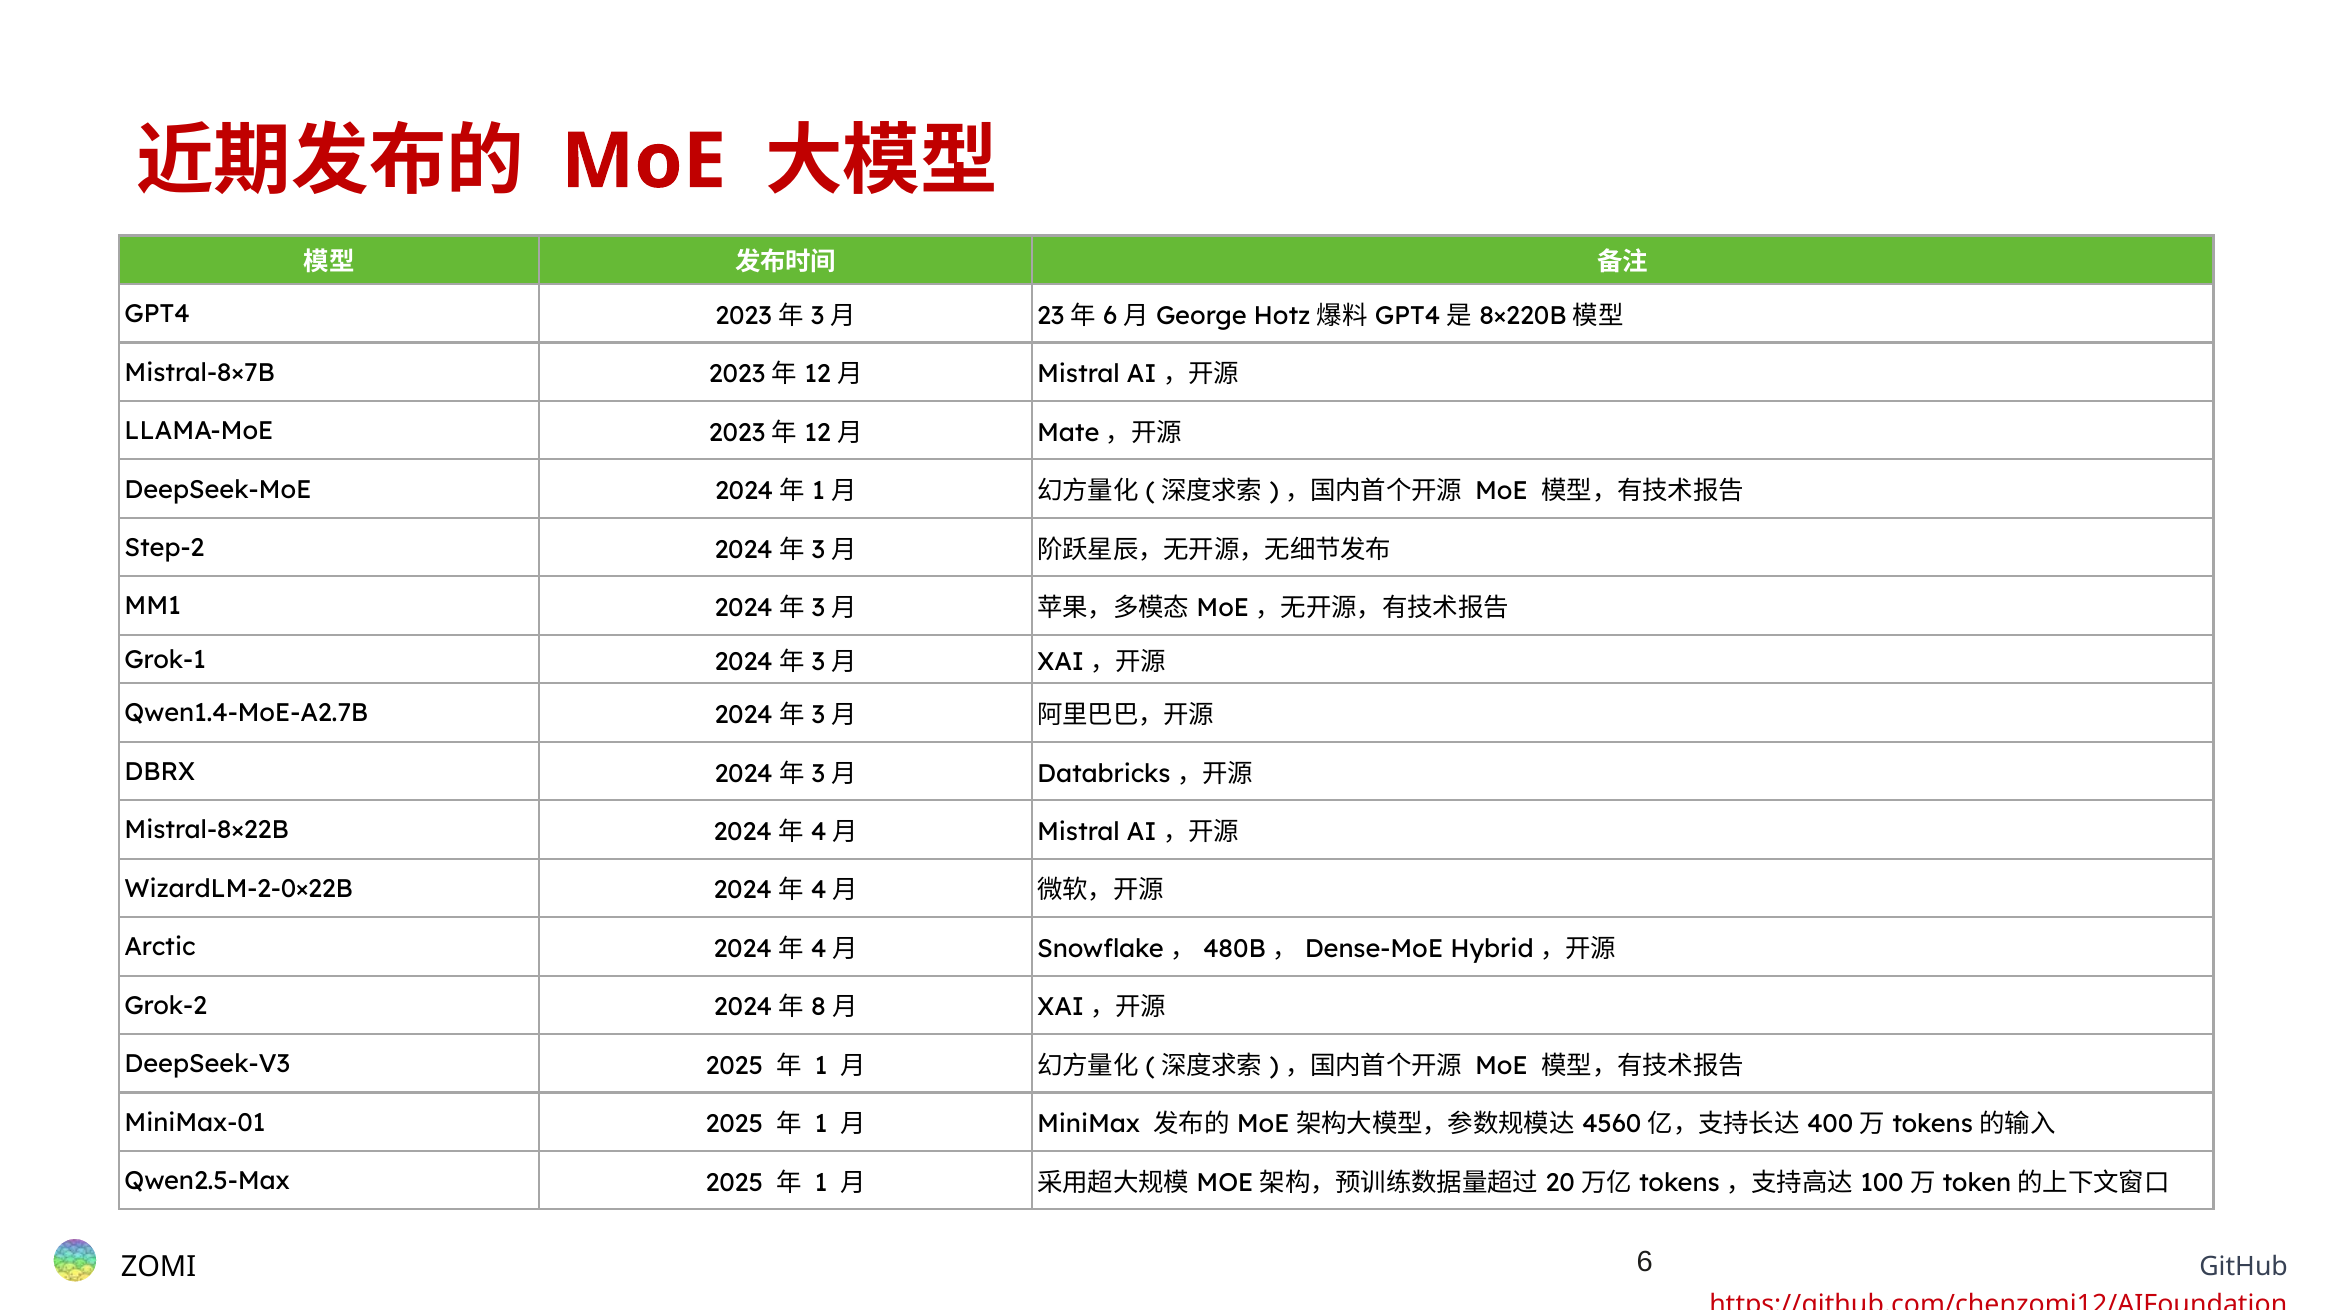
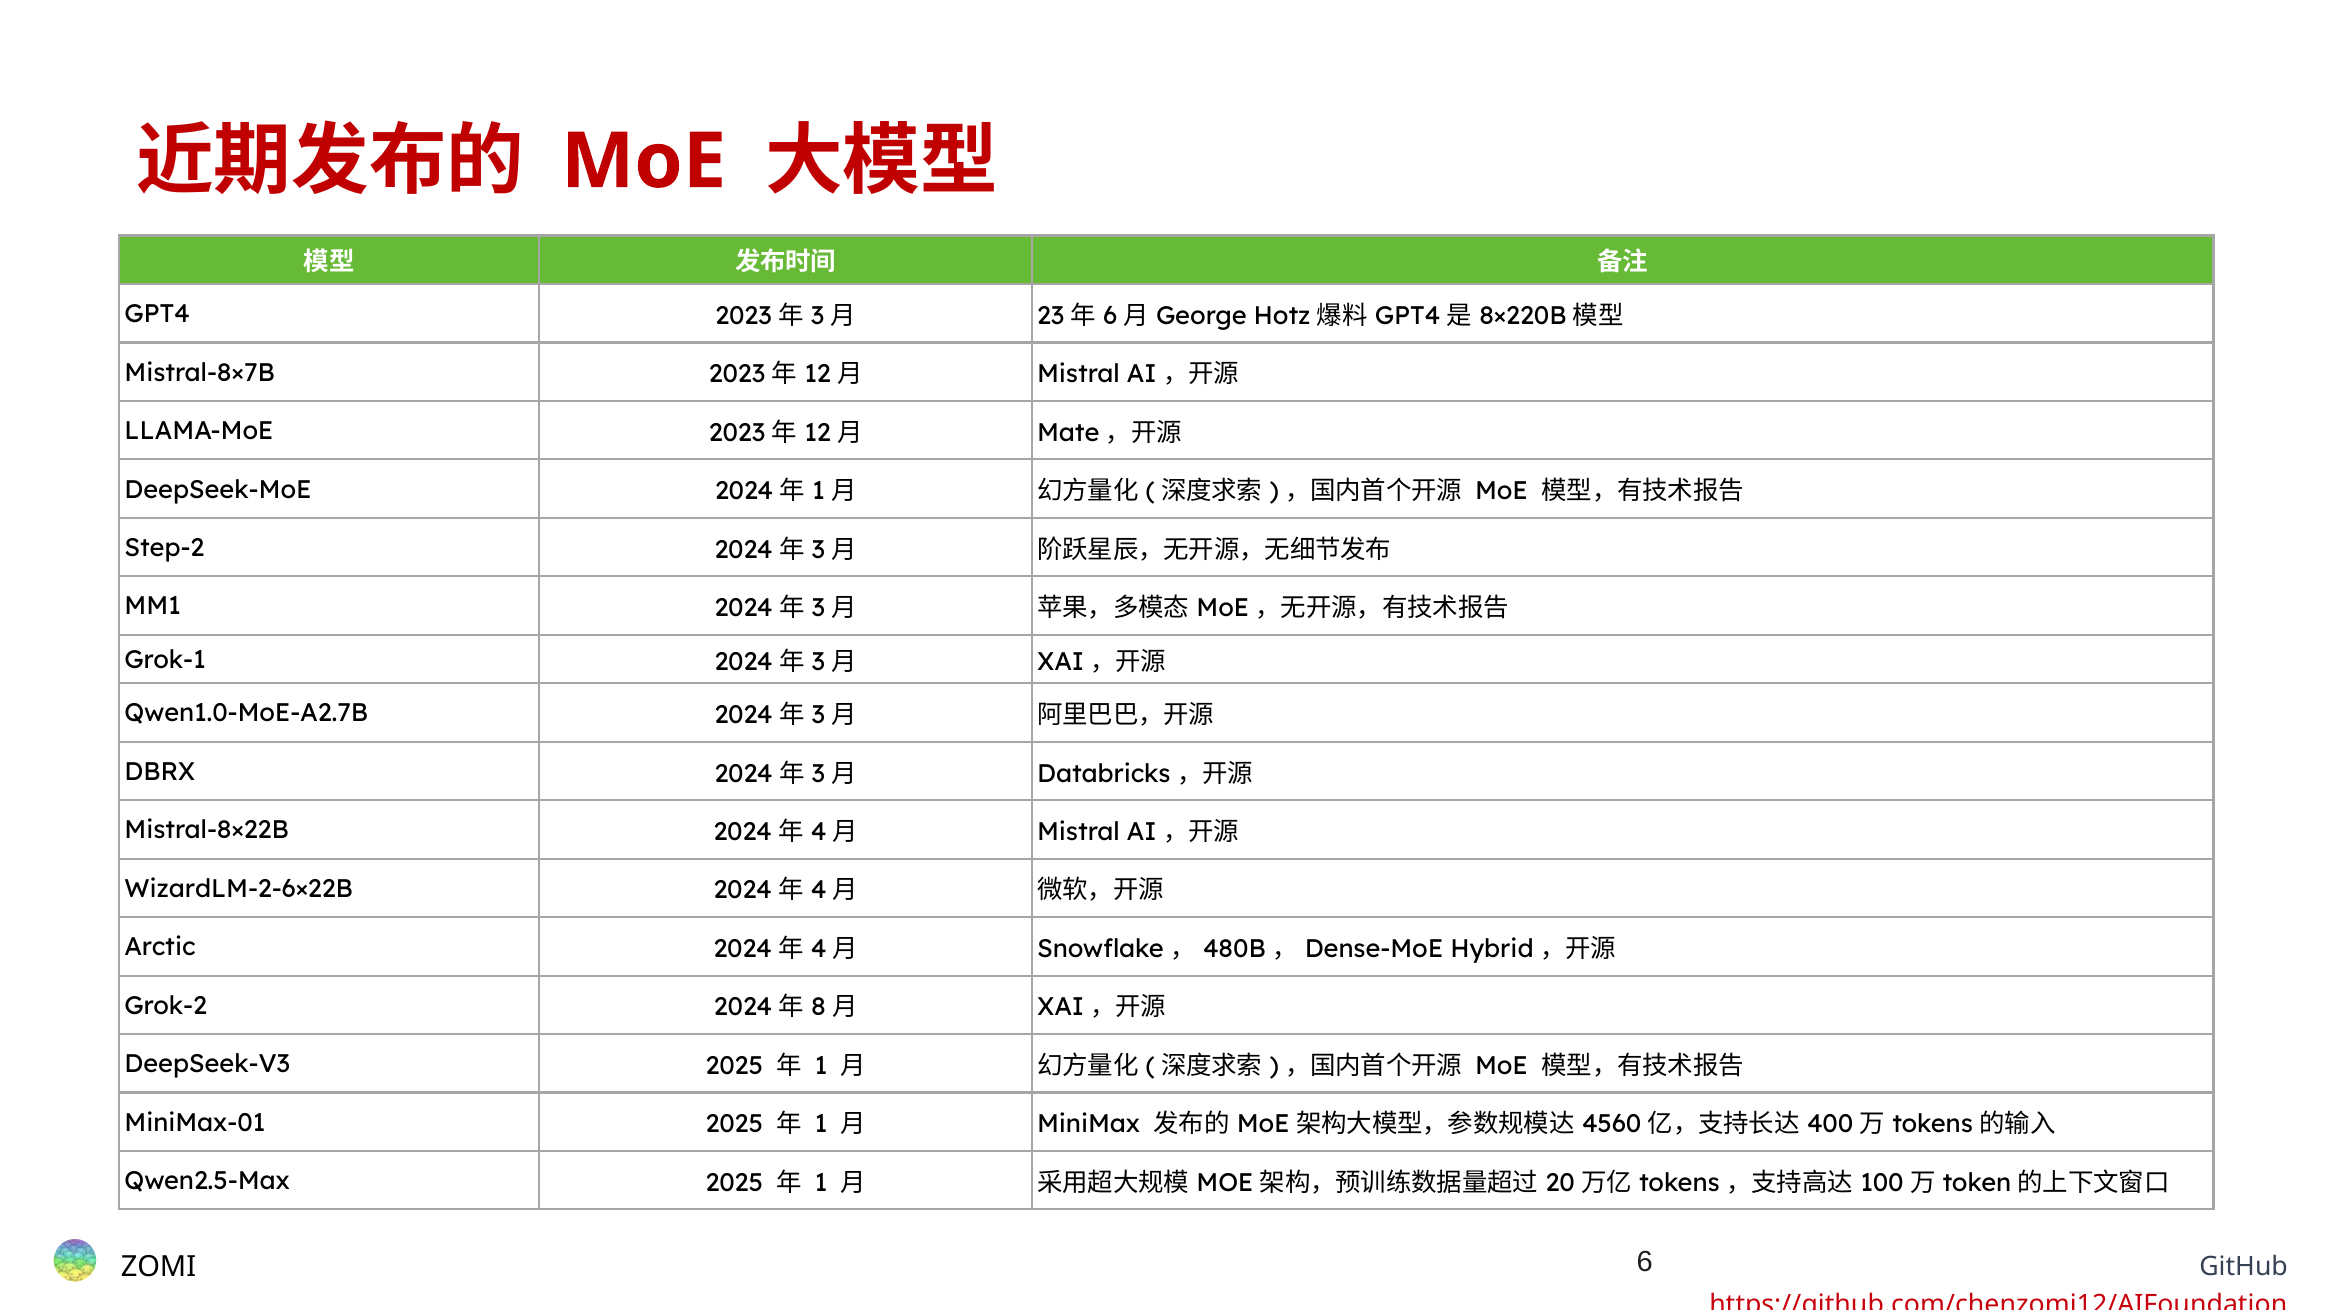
Qwen1.4-MoE-A2.7B: Qwen1.4-MoE-A2.7B -> Qwen1.0-MoE-A2.7B (246, 714)
WizardLM-2-0×22B: WizardLM-2-0×22B -> WizardLM-2-6×22B (239, 889)
